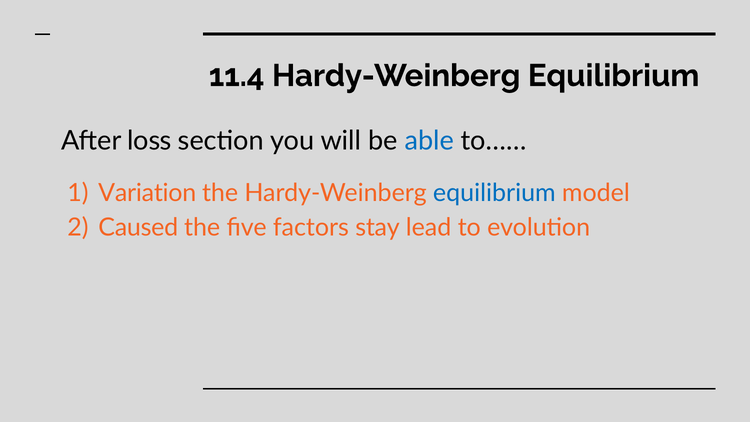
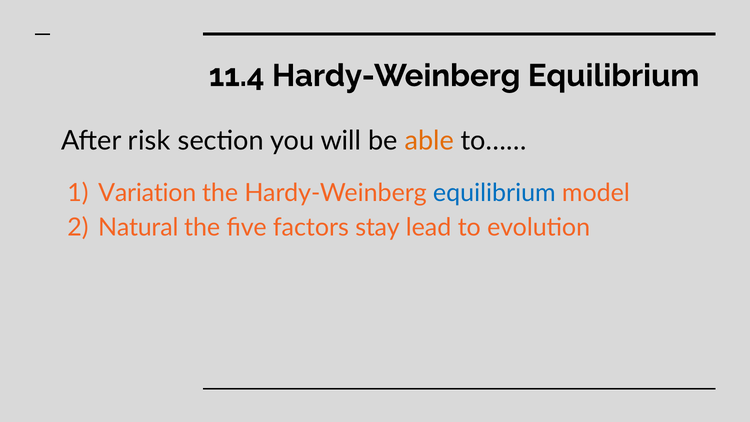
loss: loss -> risk (149, 141)
able colour: blue -> orange (429, 141)
Caused: Caused -> Natural (138, 227)
